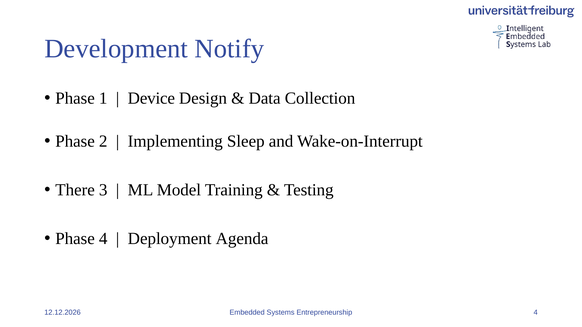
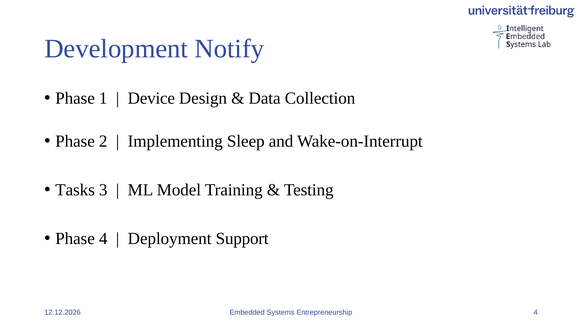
There: There -> Tasks (75, 190)
Agenda: Agenda -> Support (242, 239)
